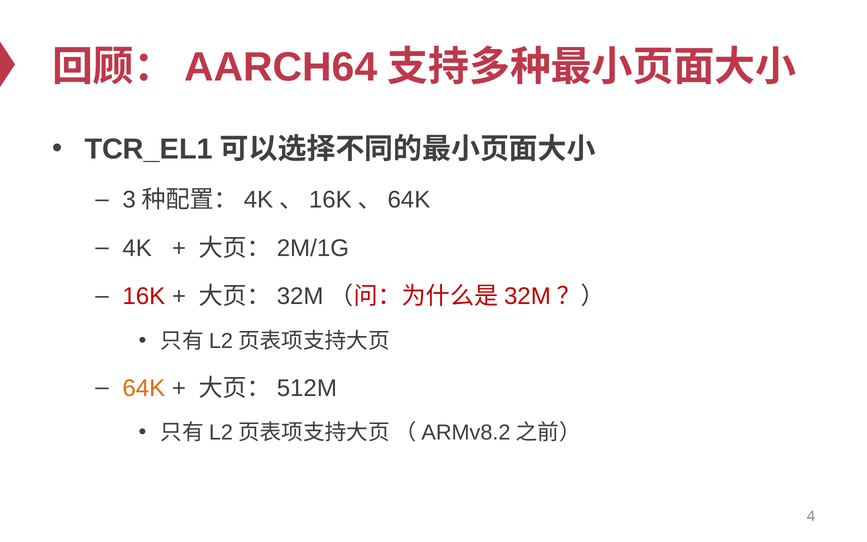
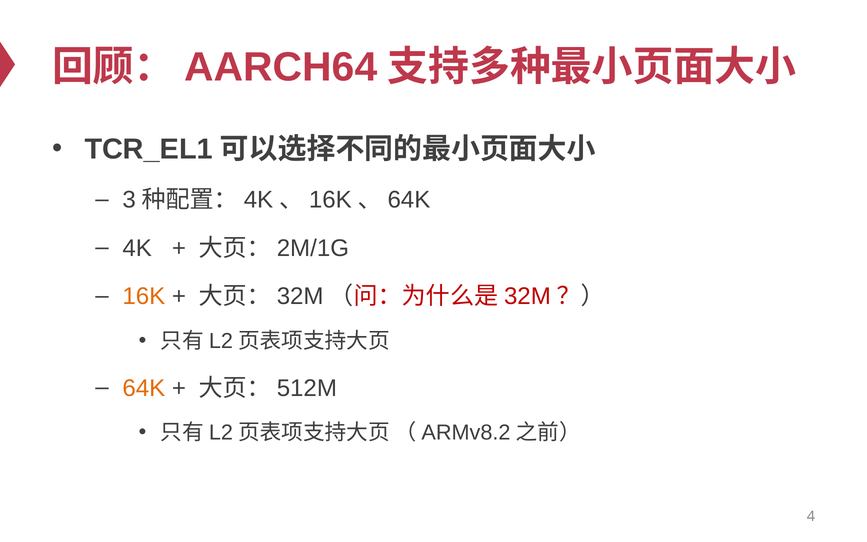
16K colour: red -> orange (144, 296)
